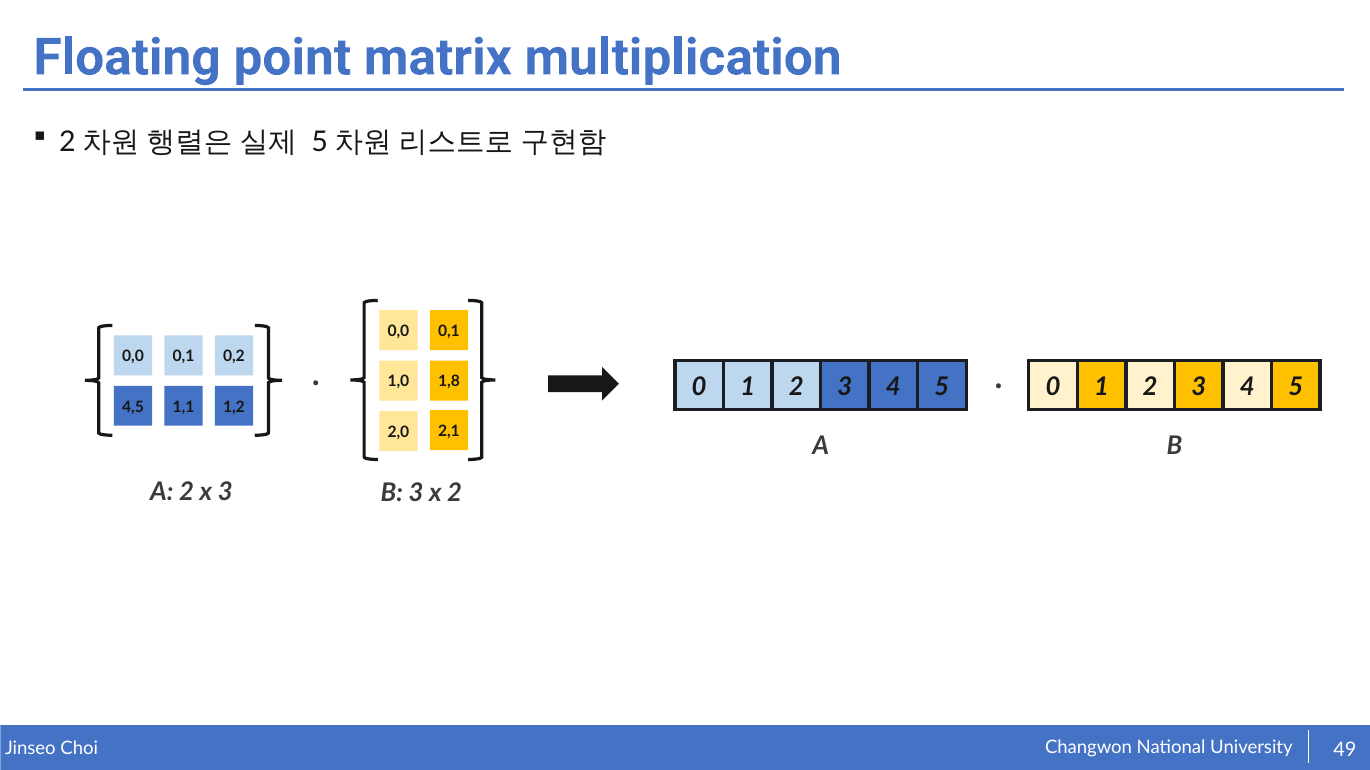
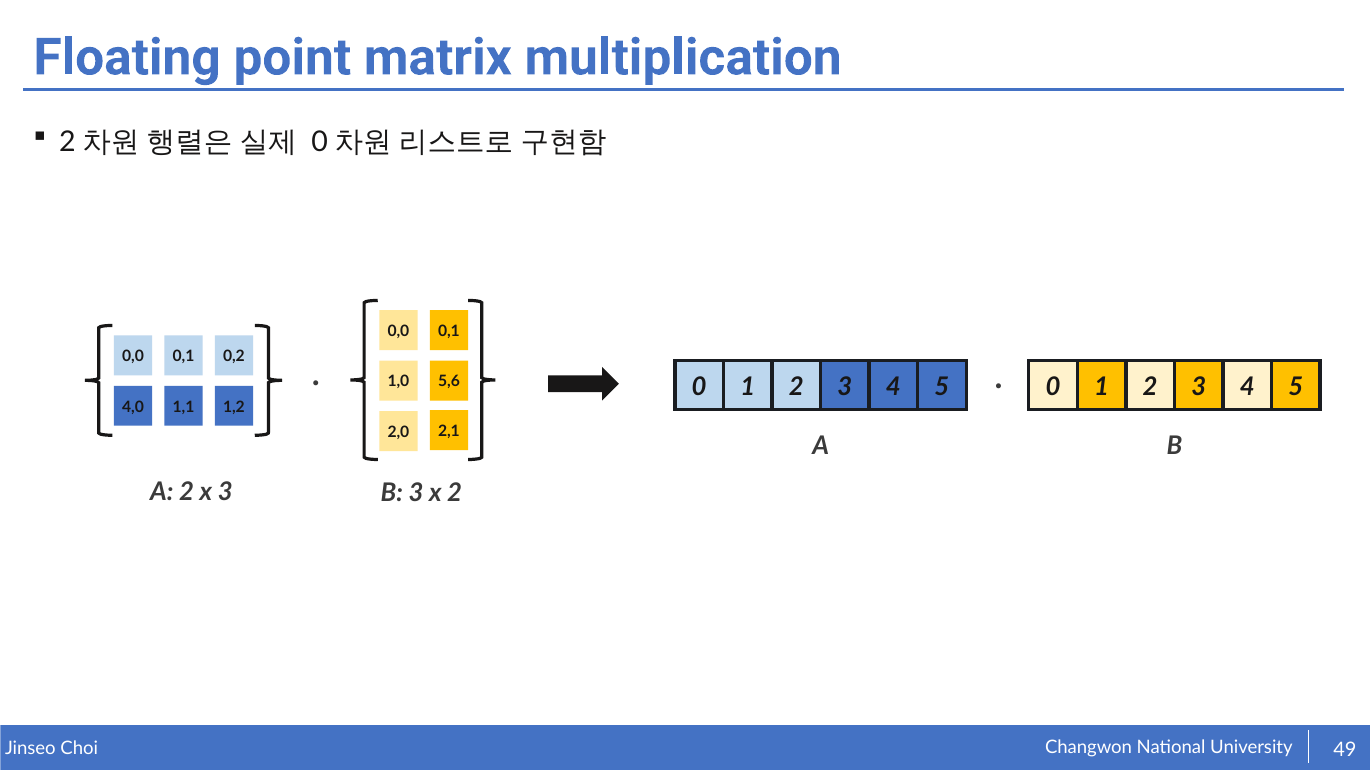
5: 5 -> 0 (320, 142)
1,8: 1,8 -> 5,6 (449, 382)
4,5: 4,5 -> 4,0 (133, 407)
